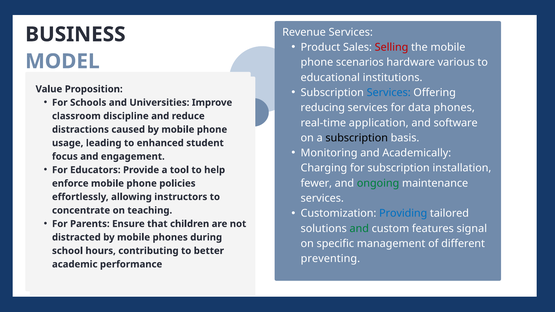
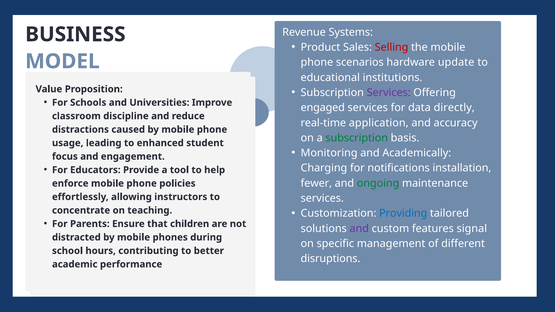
Revenue Services: Services -> Systems (351, 32)
various: various -> update (456, 62)
Services colour: blue -> purple (389, 93)
reducing: reducing -> engaged (323, 108)
data phones: phones -> directly (454, 108)
software: software -> accuracy (456, 123)
subscription colour: black -> green (357, 138)
for subscription: subscription -> notifications (399, 168)
and colour: green -> purple (359, 229)
preventing: preventing -> disruptions (331, 259)
